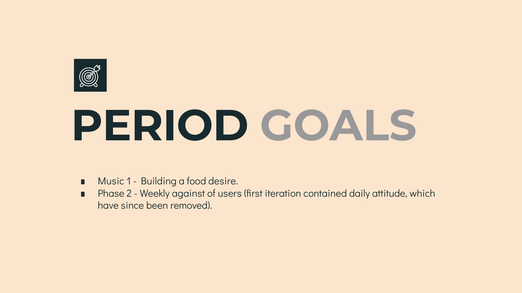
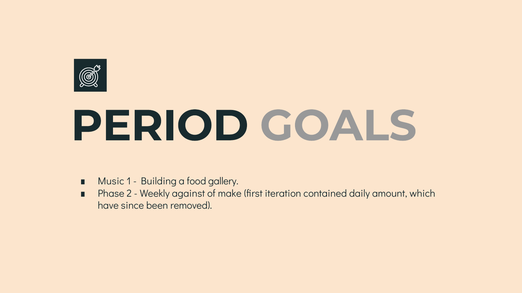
desire: desire -> gallery (223, 182)
users: users -> make (230, 194)
attitude: attitude -> amount (390, 194)
